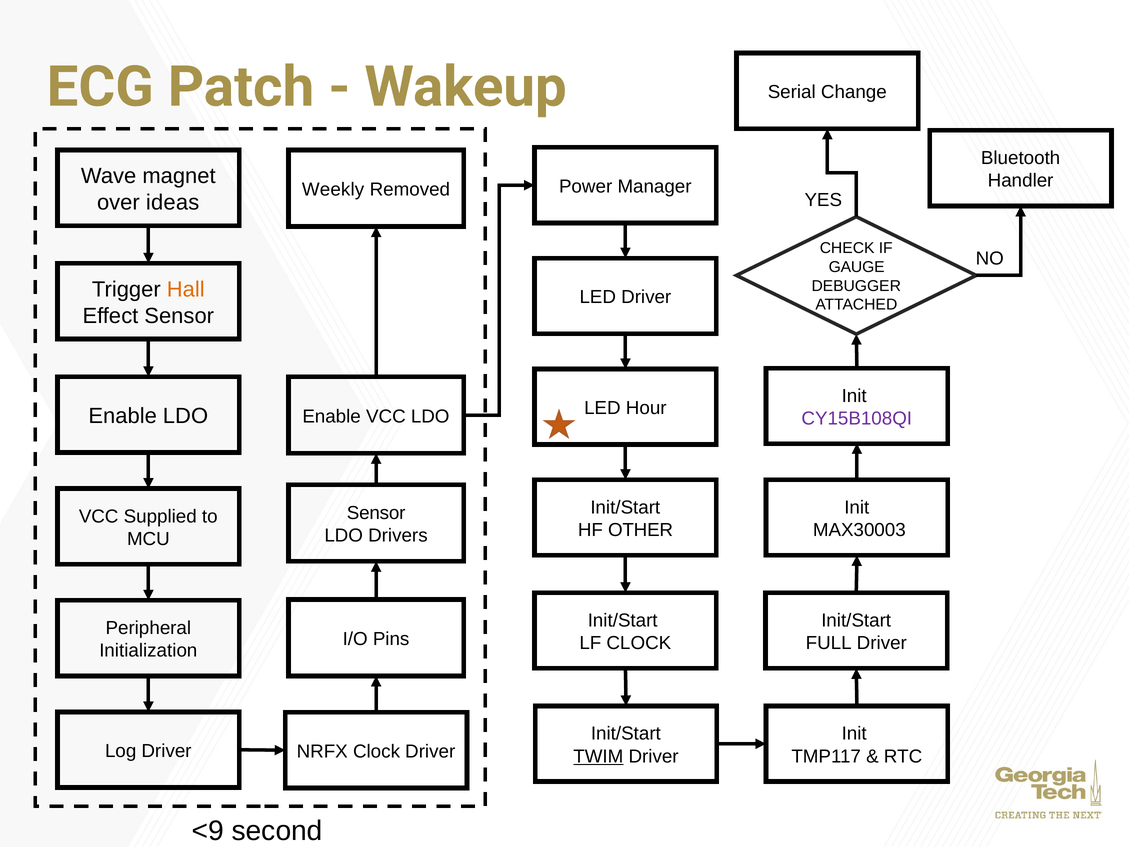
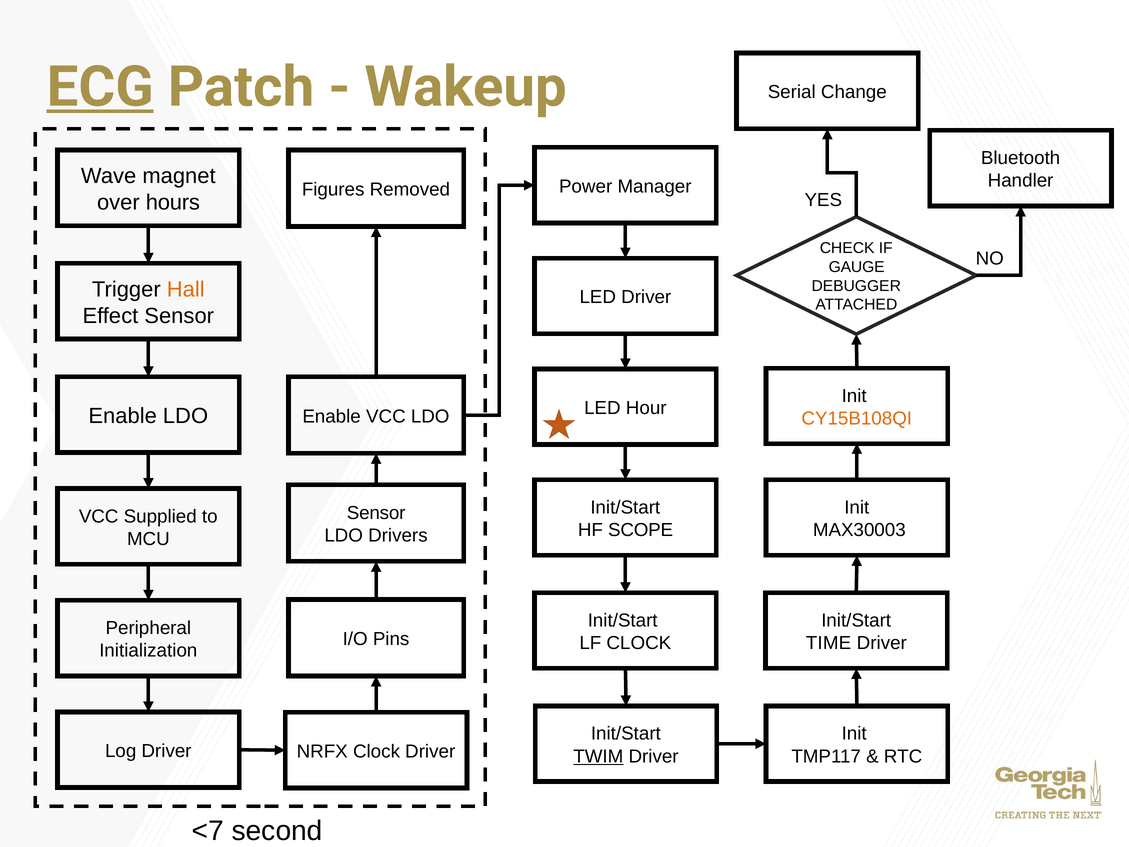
ECG underline: none -> present (100, 87)
Weekly: Weekly -> Figures (333, 190)
ideas: ideas -> hours (173, 203)
CY15B108QI colour: purple -> orange (857, 418)
OTHER: OTHER -> SCOPE (641, 530)
FULL: FULL -> TIME (829, 643)
<9: <9 -> <7 (208, 831)
